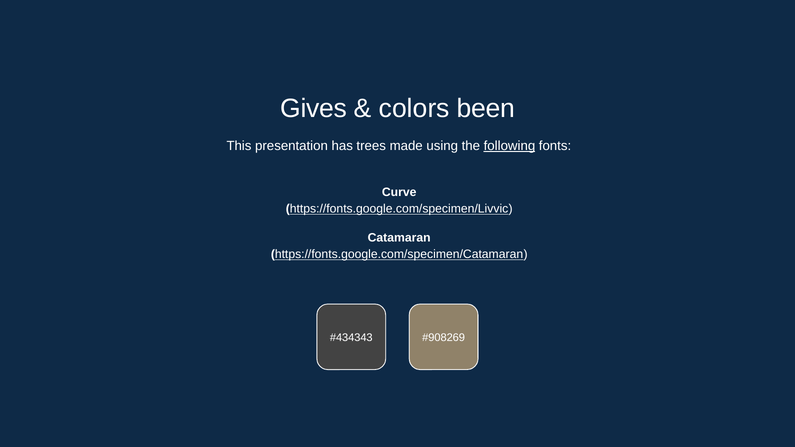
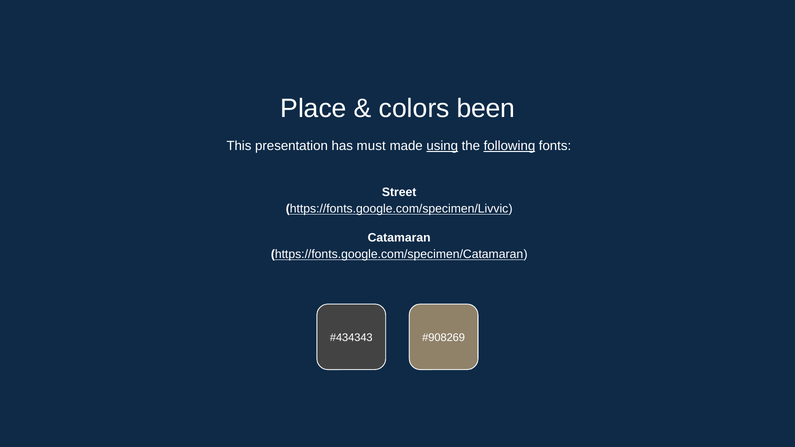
Gives: Gives -> Place (314, 109)
trees: trees -> must (371, 146)
using underline: none -> present (442, 146)
Curve: Curve -> Street (399, 192)
